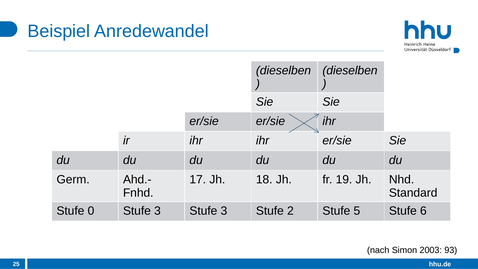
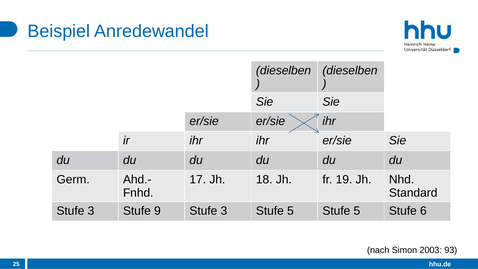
0: 0 -> 3 (91, 211)
3: 3 -> 9 (157, 211)
3 Stufe 2: 2 -> 5 (290, 211)
